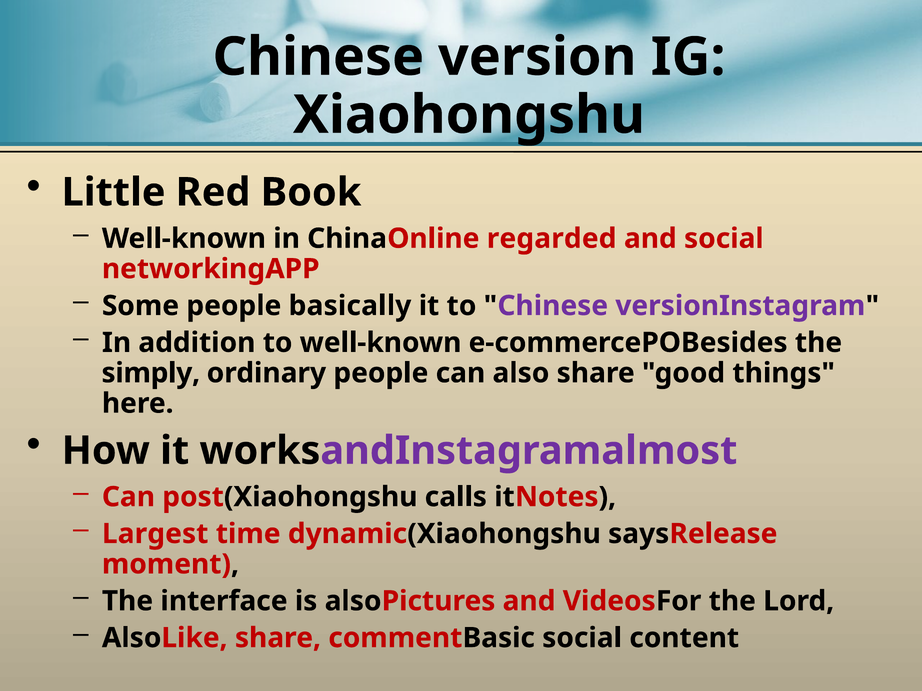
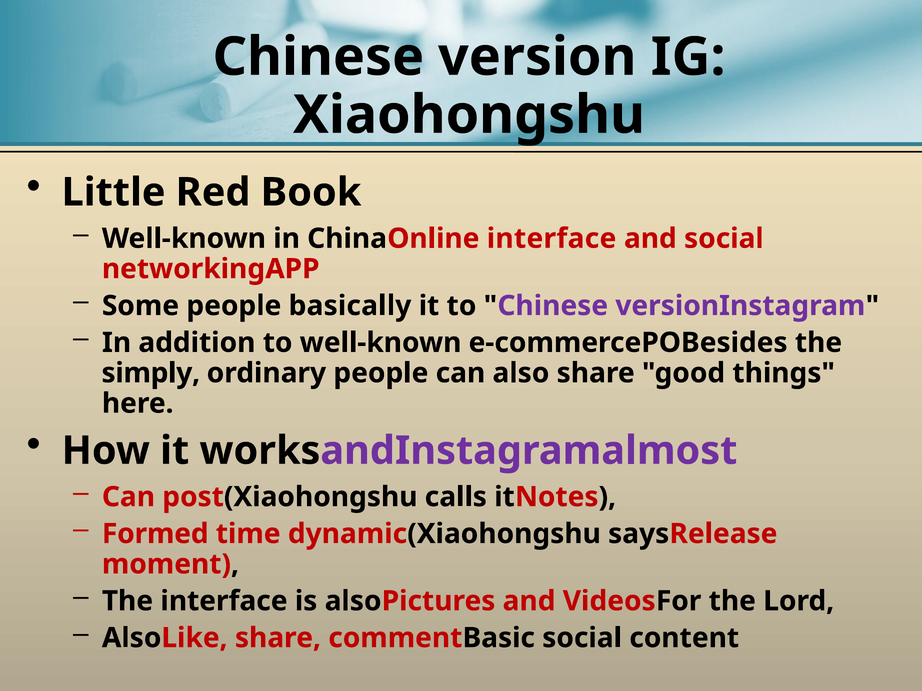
ChinaOnline regarded: regarded -> interface (552, 239)
Largest: Largest -> Formed (155, 534)
